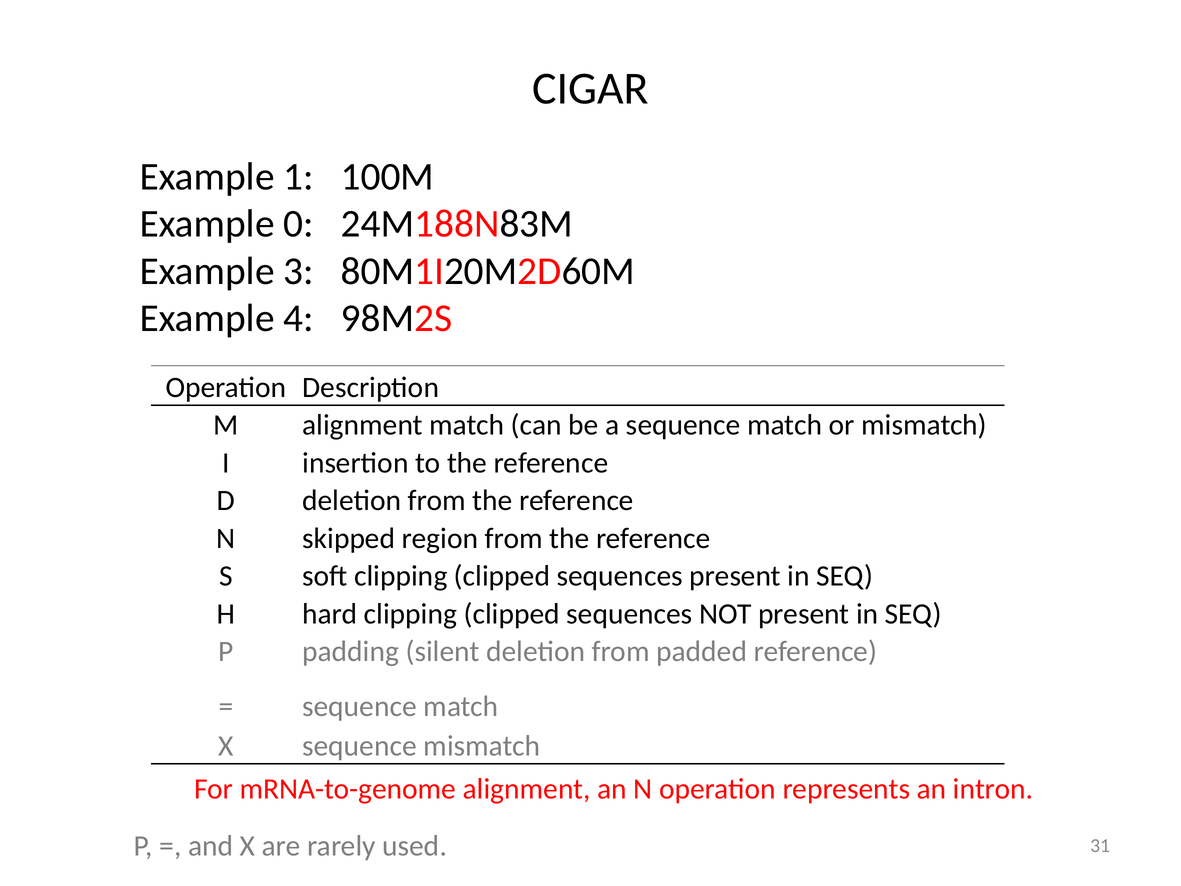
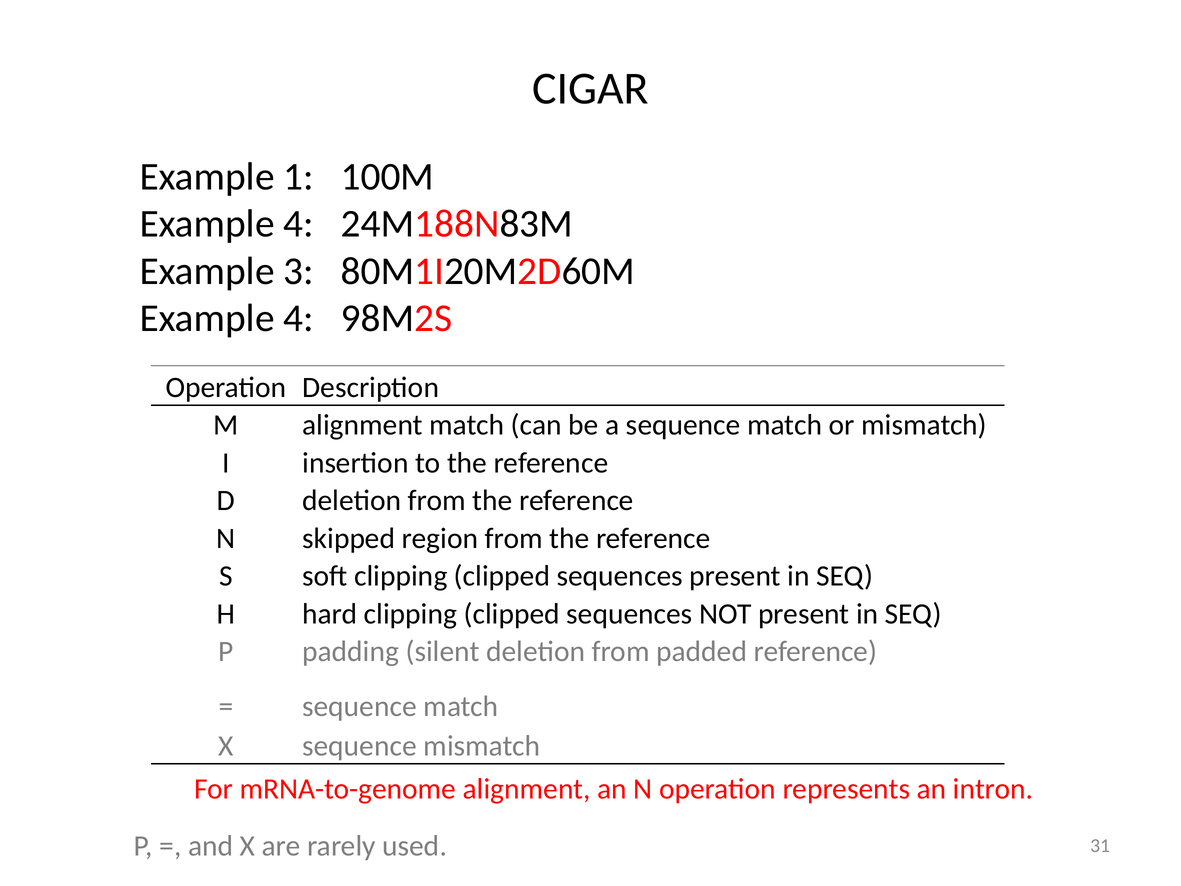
0: 0 -> 4 (299, 224)
